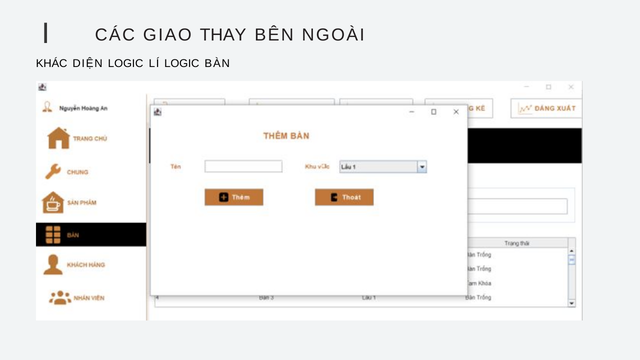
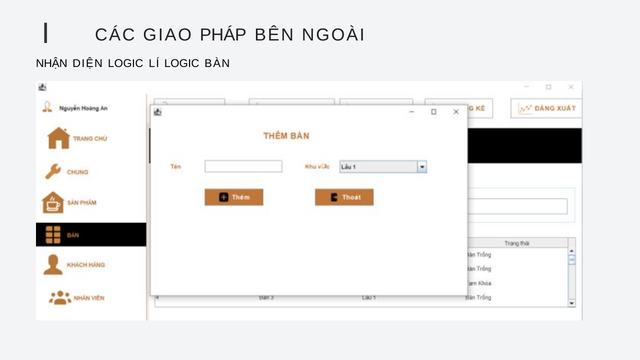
THAY: THAY -> PHÁP (223, 35)
KHÁC: KHÁC -> NHẬN (52, 64)
